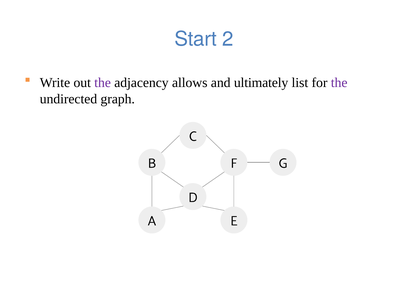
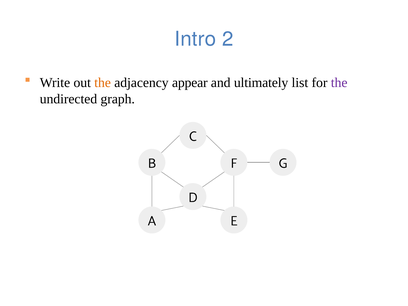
Start: Start -> Intro (195, 39)
the colour: purple -> orange (103, 83)
allows: allows -> appear (190, 83)
